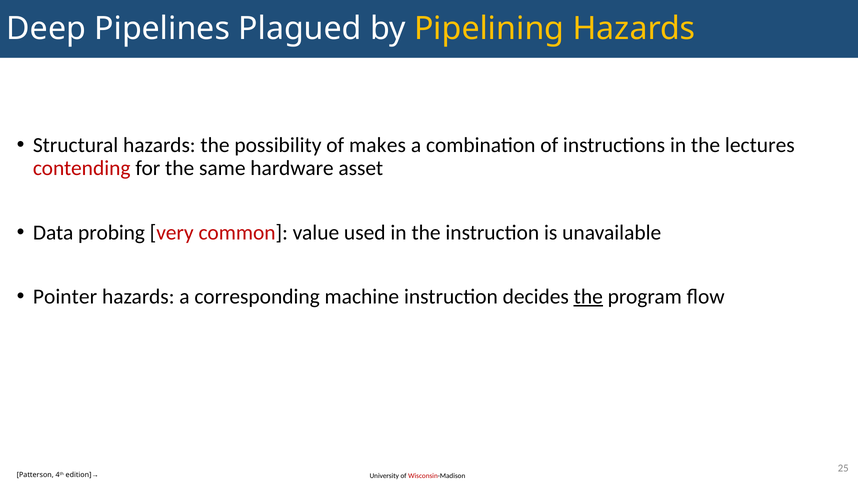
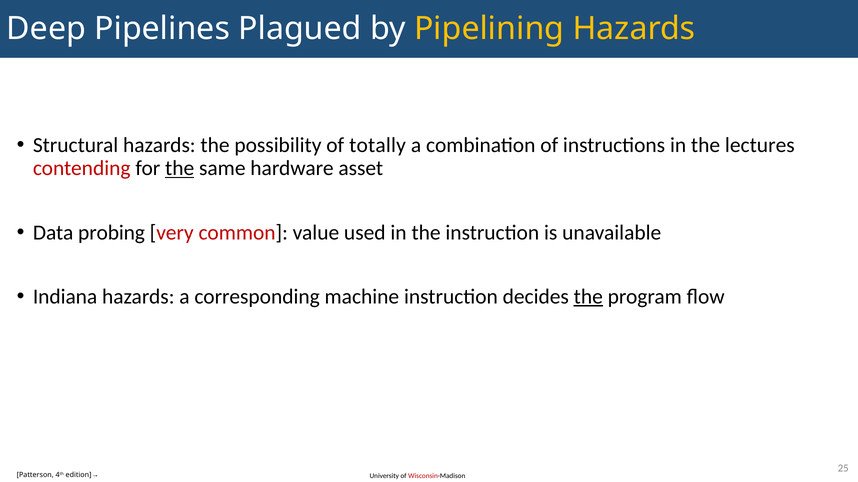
makes: makes -> totally (378, 145)
the underline: none -> present (180, 169)
Pointer: Pointer -> Indiana (65, 297)
